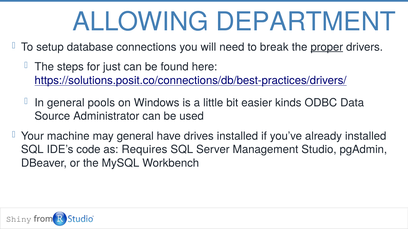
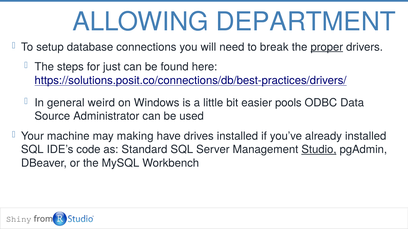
pools: pools -> weird (101, 103)
kinds: kinds -> pools (288, 103)
may general: general -> making (135, 136)
Requires: Requires -> Standard (144, 150)
Studio underline: none -> present (319, 150)
